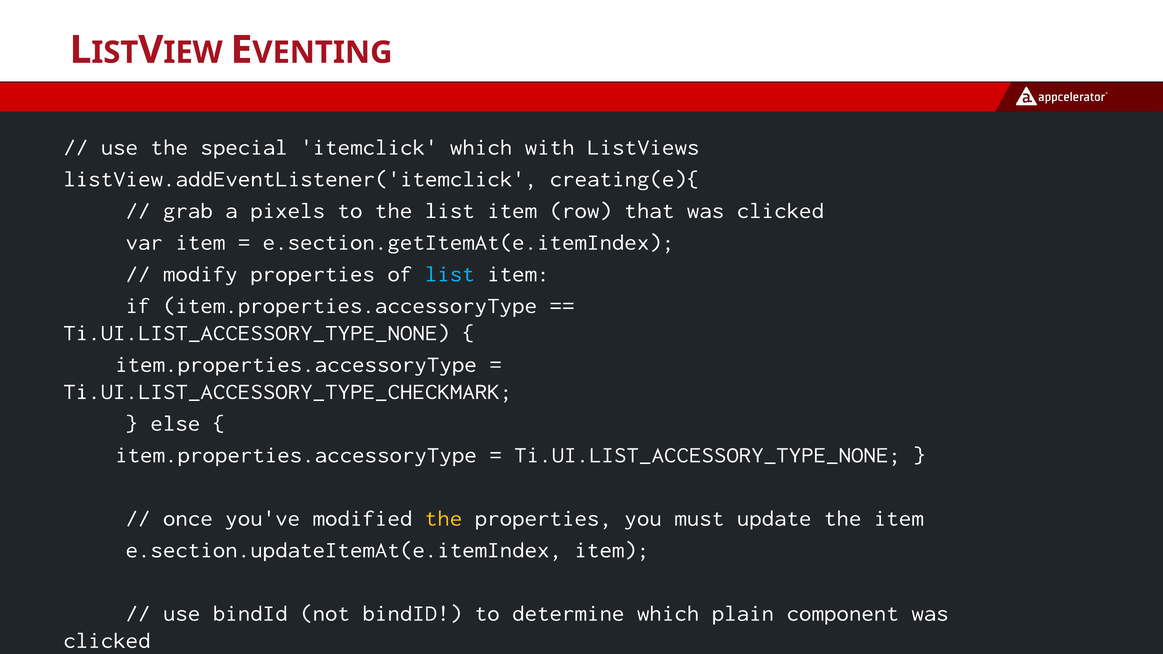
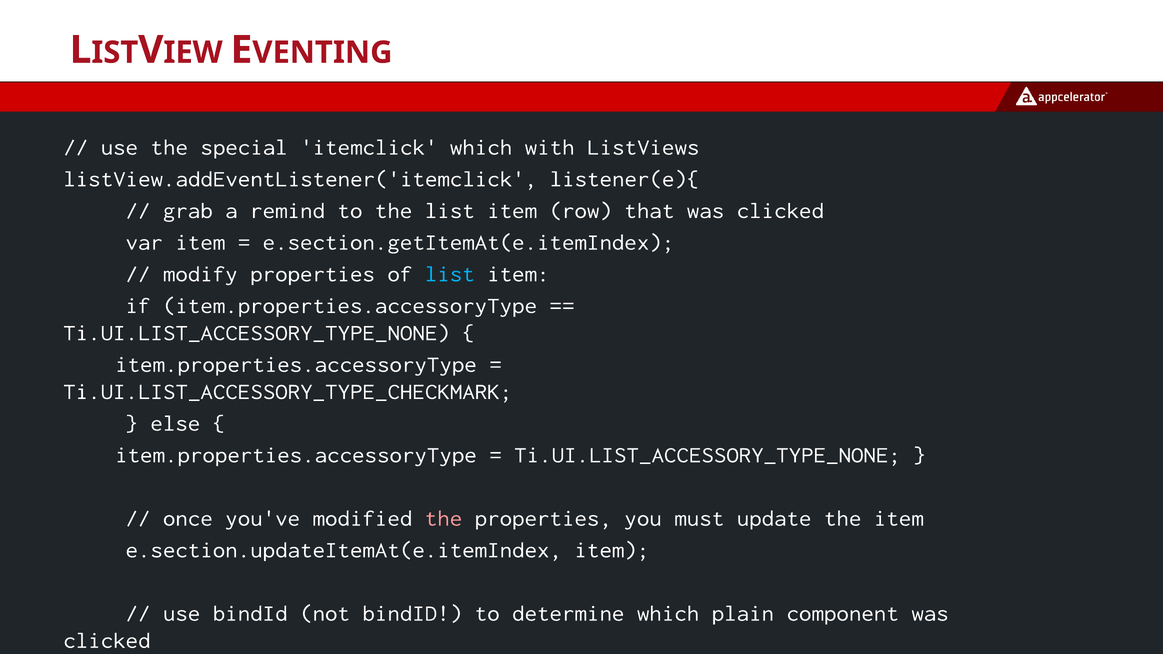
creating(e){: creating(e){ -> listener(e){ (625, 179)
pixels: pixels -> remind (288, 211)
the colour: yellow -> pink (444, 518)
